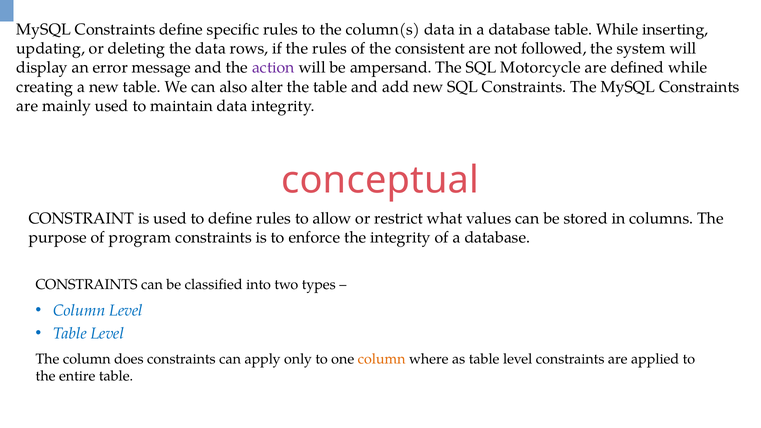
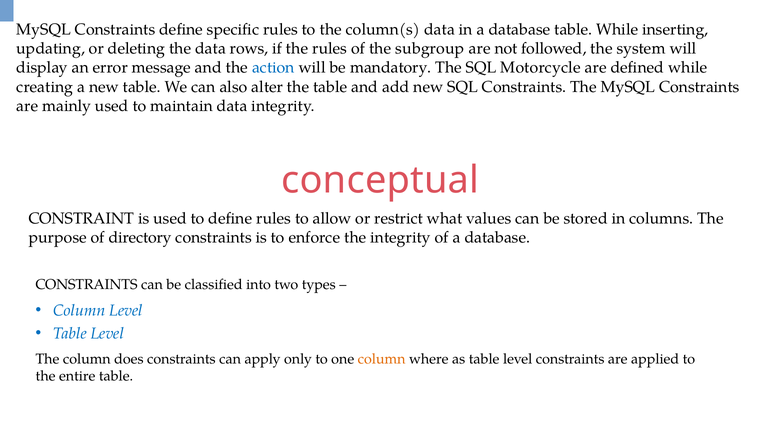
consistent: consistent -> subgroup (430, 49)
action colour: purple -> blue (273, 68)
ampersand: ampersand -> mandatory (391, 68)
program: program -> directory (140, 238)
